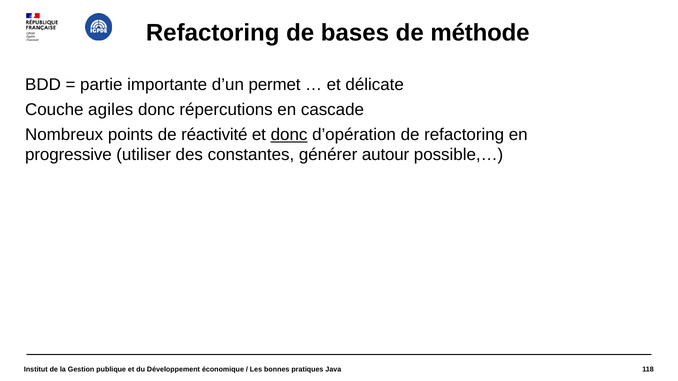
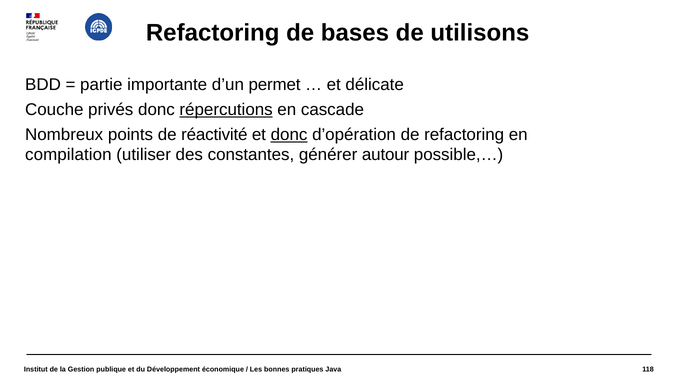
méthode: méthode -> utilisons (480, 33)
agiles: agiles -> privés (111, 110)
répercutions underline: none -> present (226, 110)
progressive: progressive -> compilation (68, 155)
